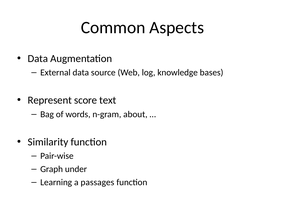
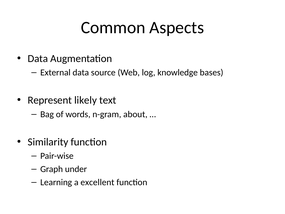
score: score -> likely (86, 100)
passages: passages -> excellent (97, 182)
